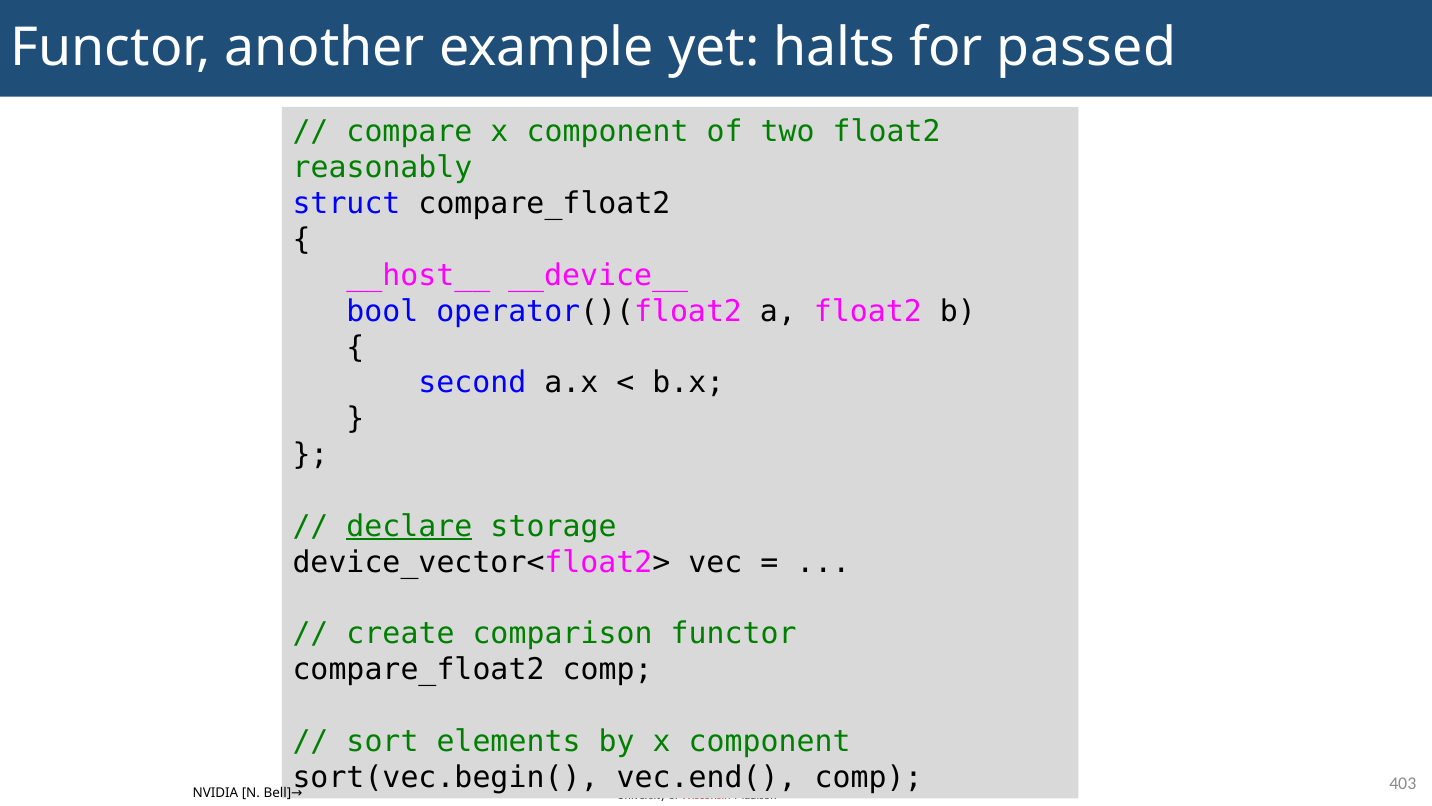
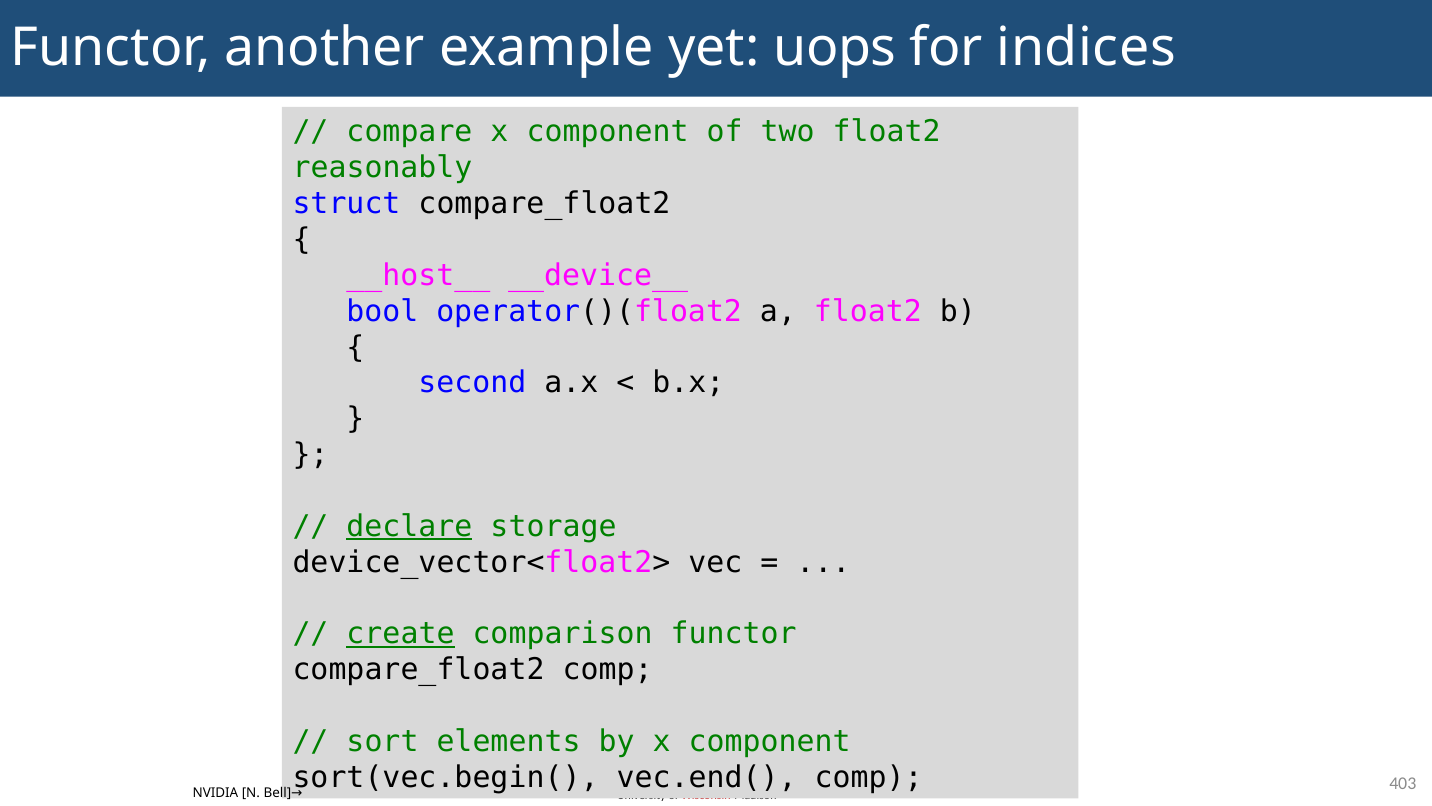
halts: halts -> uops (835, 48)
passed: passed -> indices (1086, 48)
create underline: none -> present (400, 633)
